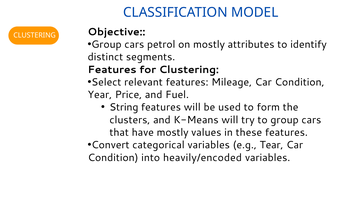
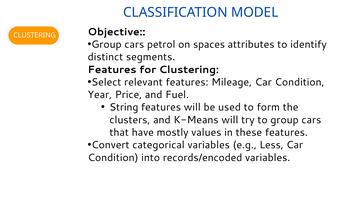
on mostly: mostly -> spaces (209, 44)
Tear: Tear -> Less (271, 145)
heavily/encoded: heavily/encoded -> records/encoded (203, 157)
